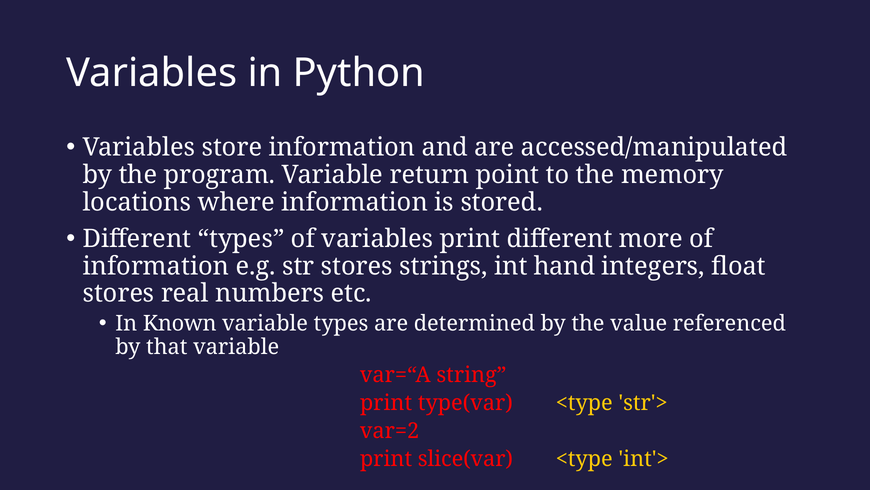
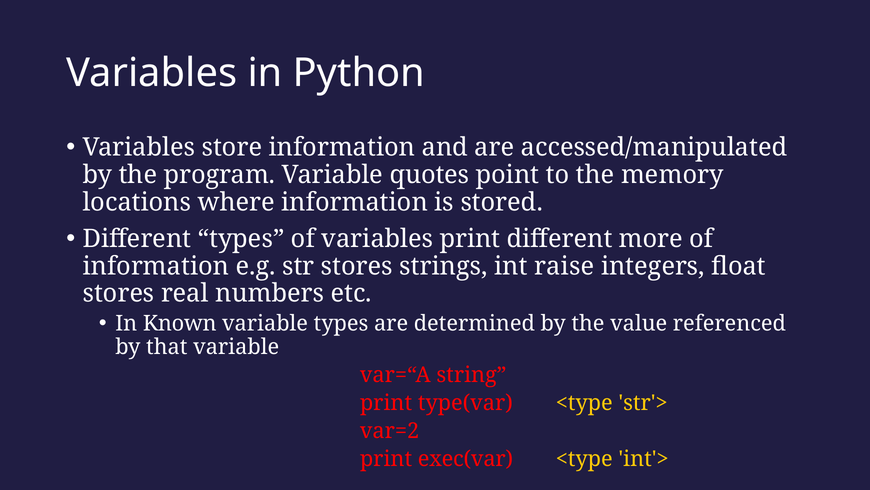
return: return -> quotes (429, 175)
hand: hand -> raise (564, 266)
slice(var: slice(var -> exec(var (465, 459)
